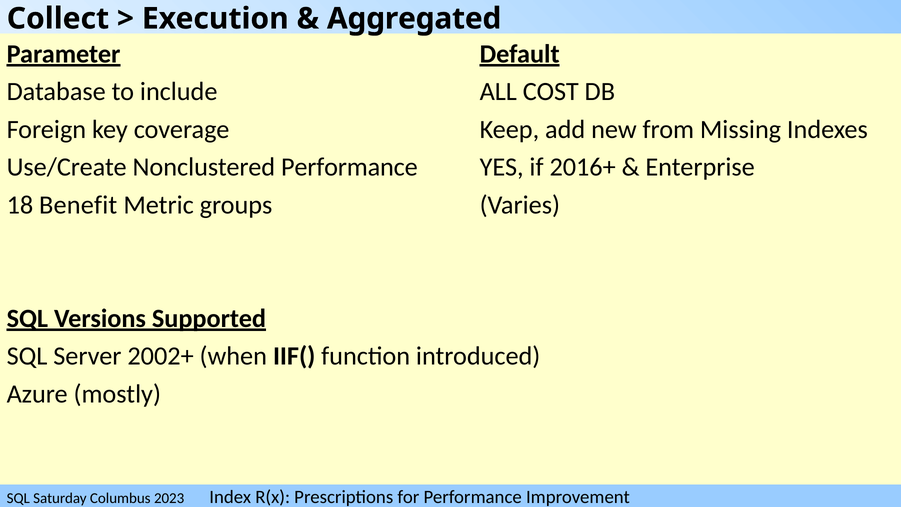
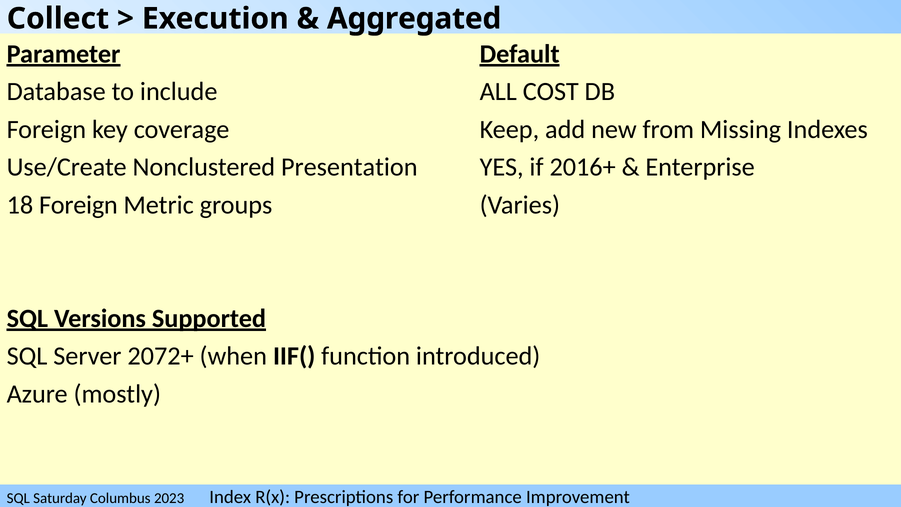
Nonclustered Performance: Performance -> Presentation (349, 167)
18 Benefit: Benefit -> Foreign (78, 205)
2002+: 2002+ -> 2072+ (161, 356)
